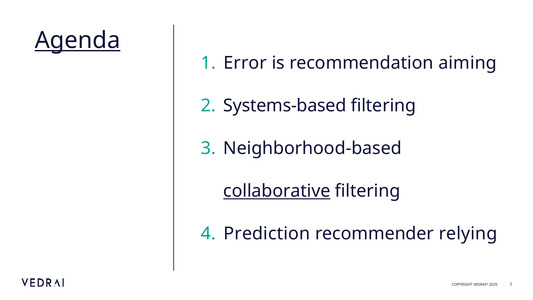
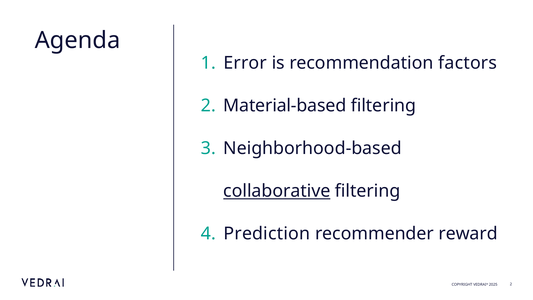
Agenda underline: present -> none (78, 40)
aiming: aiming -> factors (468, 63)
Systems-based: Systems-based -> Material-based (285, 106)
relying: relying -> reward (468, 234)
